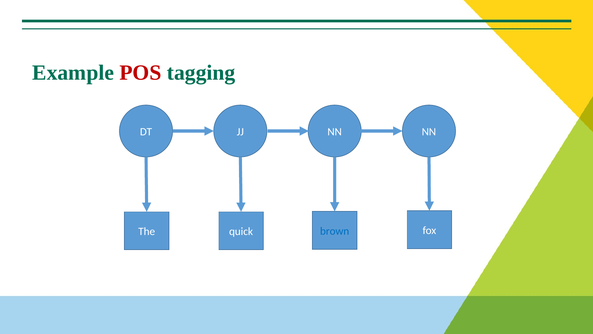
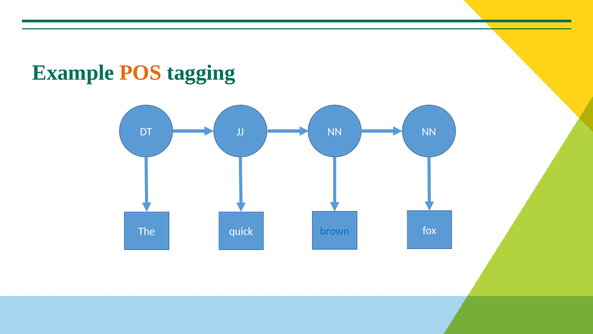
POS colour: red -> orange (140, 73)
